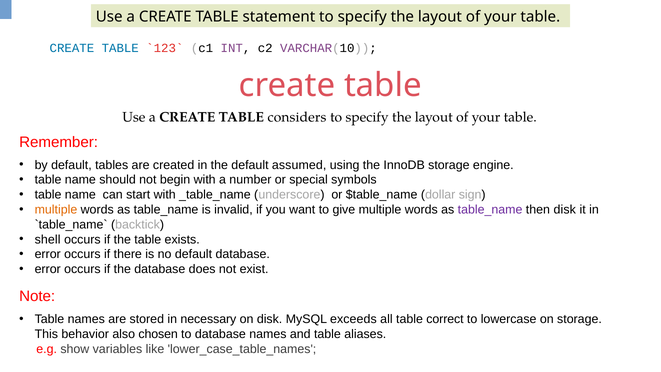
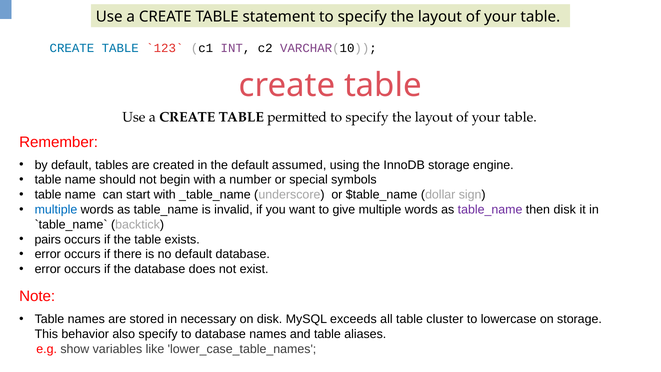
considers: considers -> permitted (297, 117)
multiple colour: orange -> blue (56, 210)
shell: shell -> pairs (48, 239)
correct: correct -> cluster (445, 319)
also chosen: chosen -> specify (158, 334)
